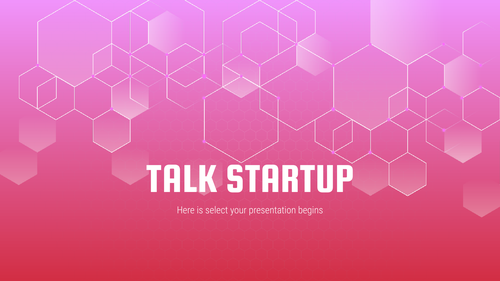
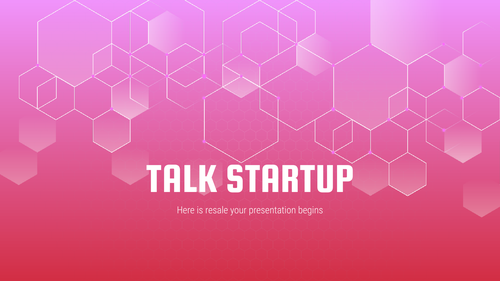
select: select -> resale (217, 210)
